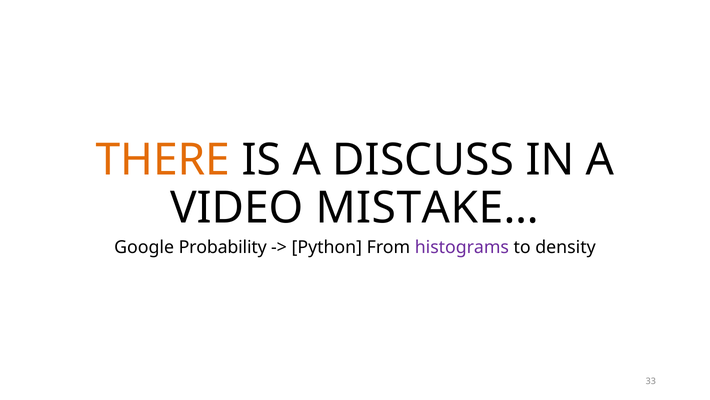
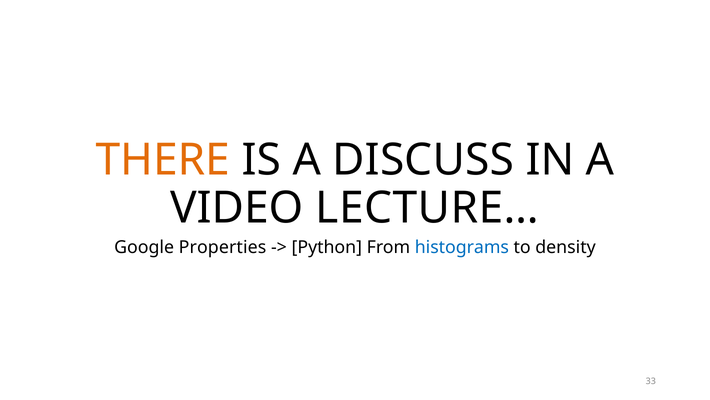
MISTAKE…: MISTAKE… -> LECTURE… (427, 208)
Probability: Probability -> Properties (223, 247)
histograms colour: purple -> blue (462, 247)
